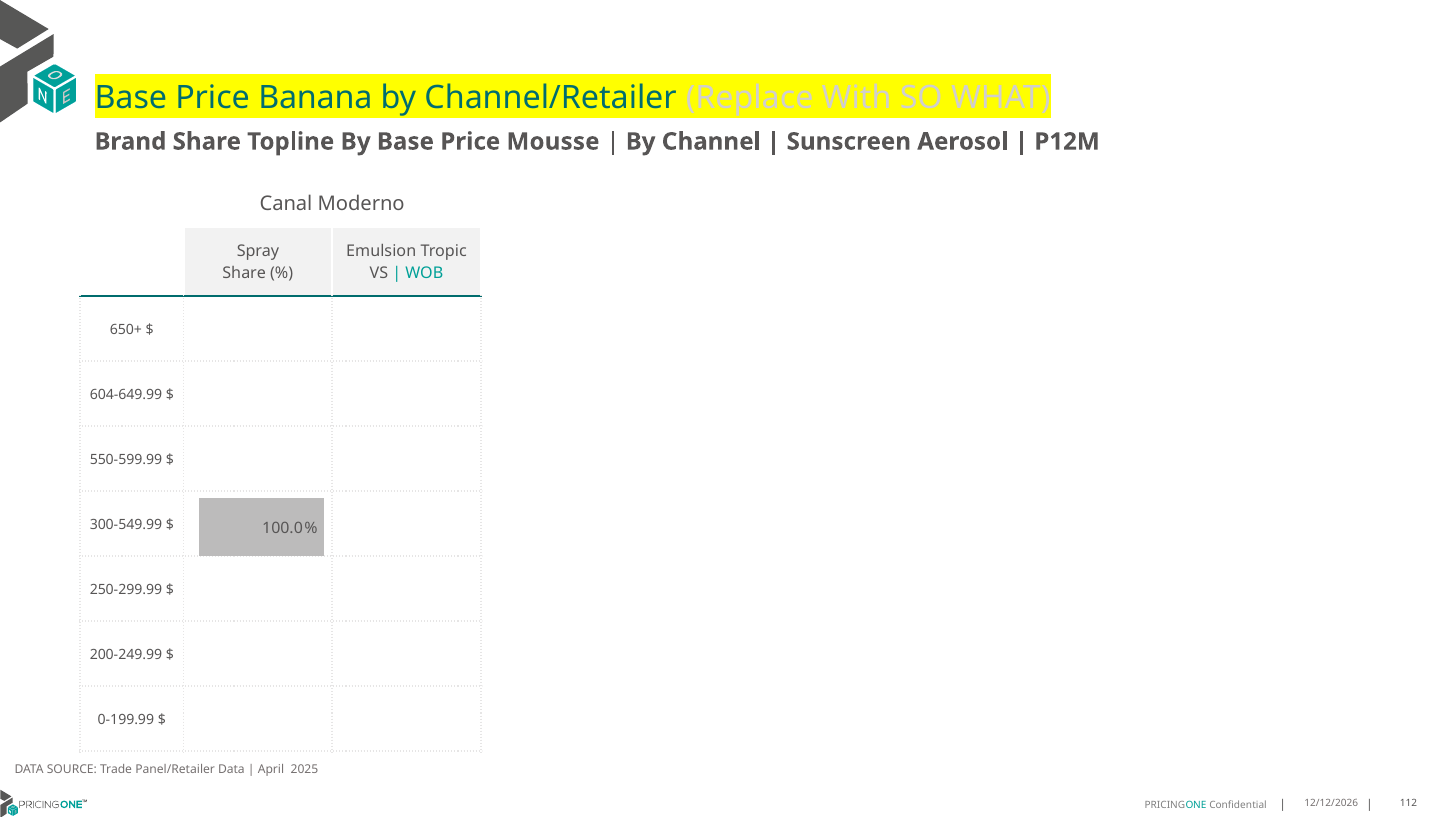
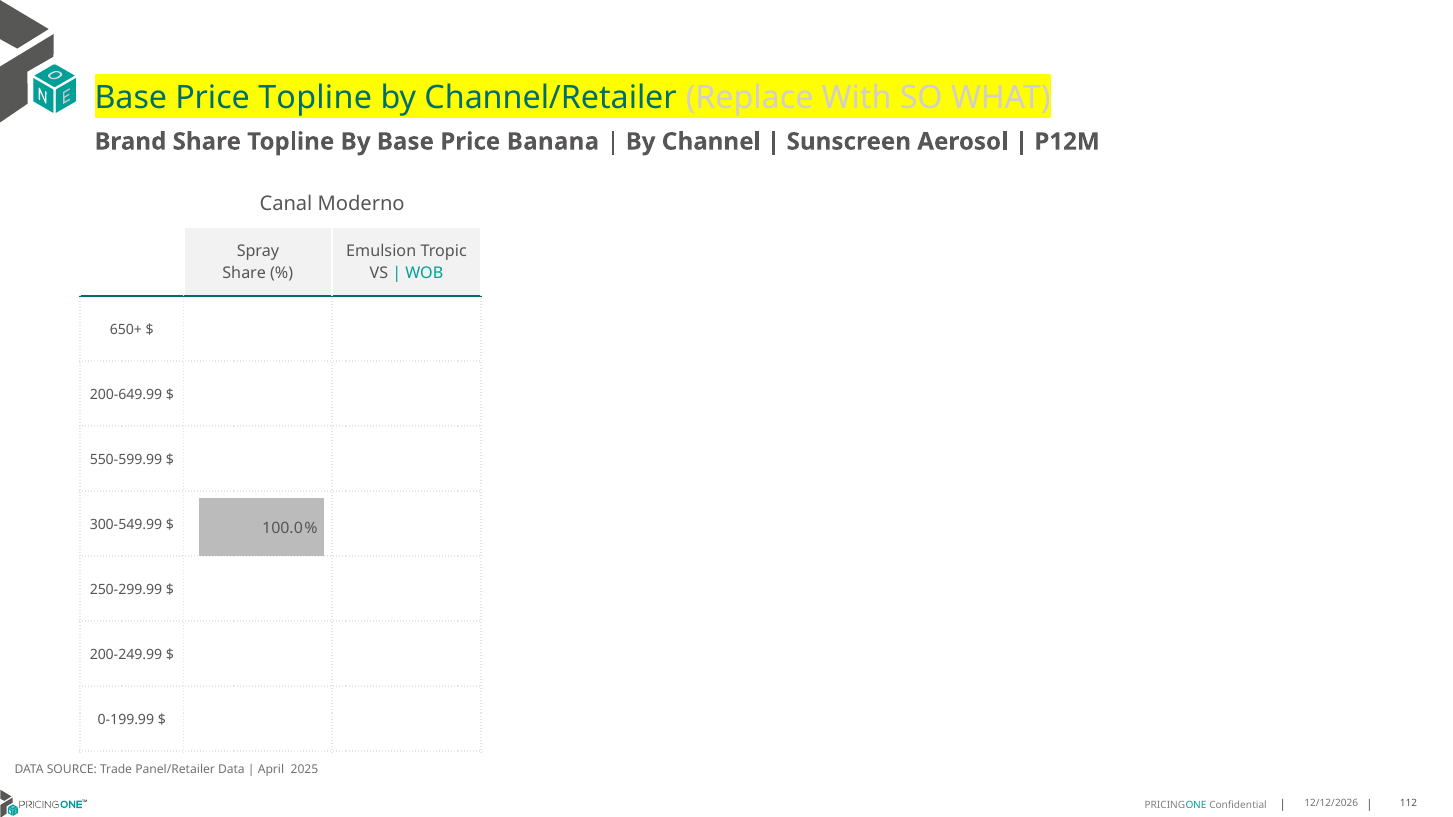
Price Banana: Banana -> Topline (315, 98)
Mousse: Mousse -> Banana (553, 142)
604-649.99: 604-649.99 -> 200-649.99 (126, 395)
